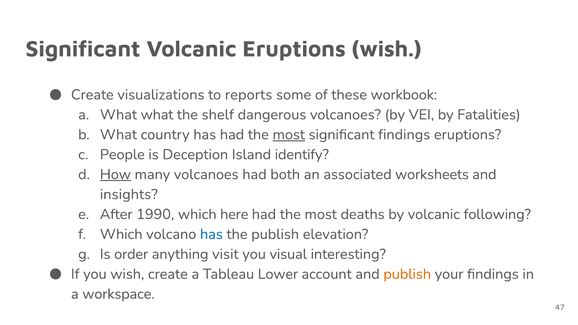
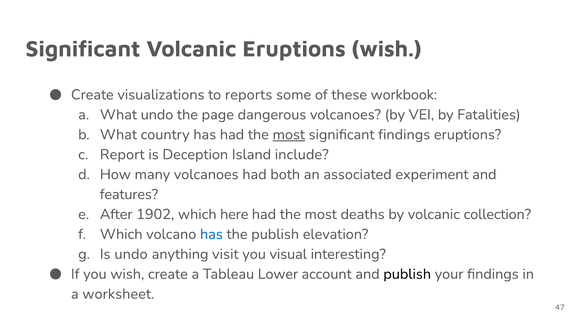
What what: what -> undo (157, 115)
shelf: shelf -> page (218, 115)
People: People -> Report (122, 155)
identify: identify -> include (302, 155)
How underline: present -> none (115, 174)
worksheets: worksheets -> experiment (432, 174)
insights: insights -> features (129, 194)
1990: 1990 -> 1902 (155, 214)
following: following -> collection (497, 214)
Is order: order -> undo (131, 254)
publish colour: orange -> black (407, 274)
workspace: workspace -> worksheet (118, 294)
